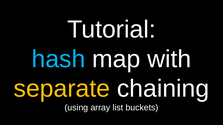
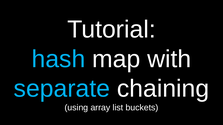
separate colour: yellow -> light blue (62, 89)
